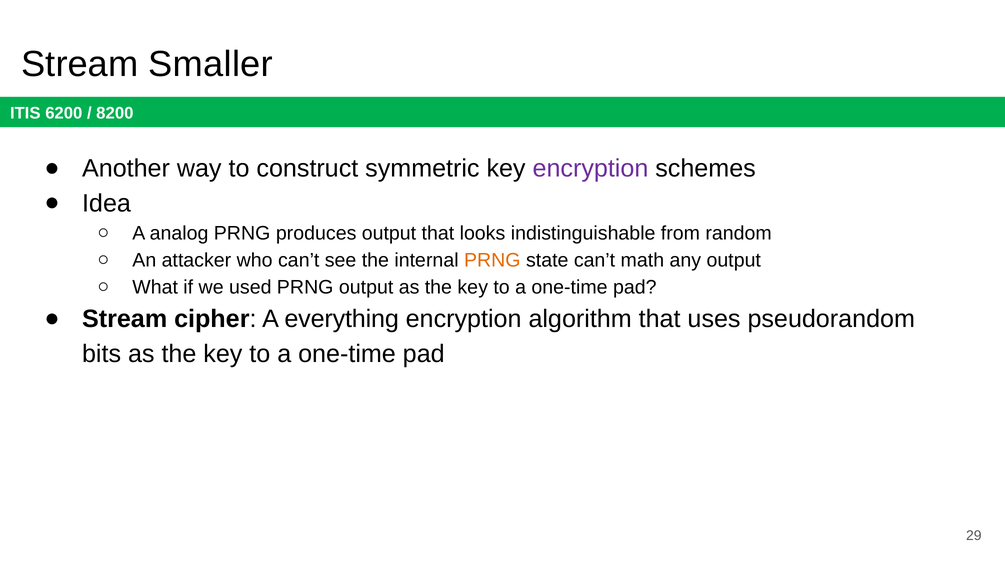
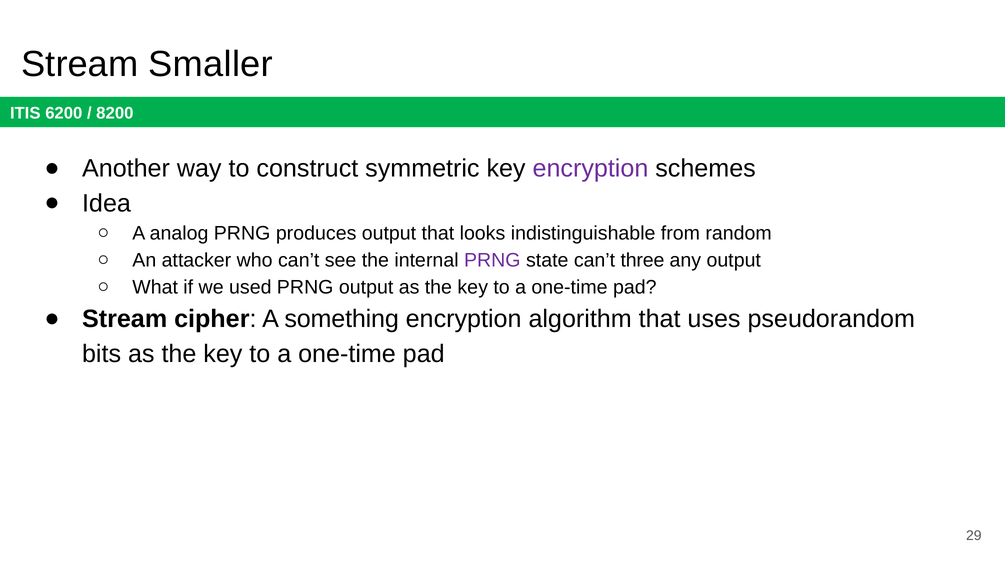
PRNG colour: orange -> purple (492, 260)
math: math -> three (642, 260)
everything: everything -> something (342, 319)
